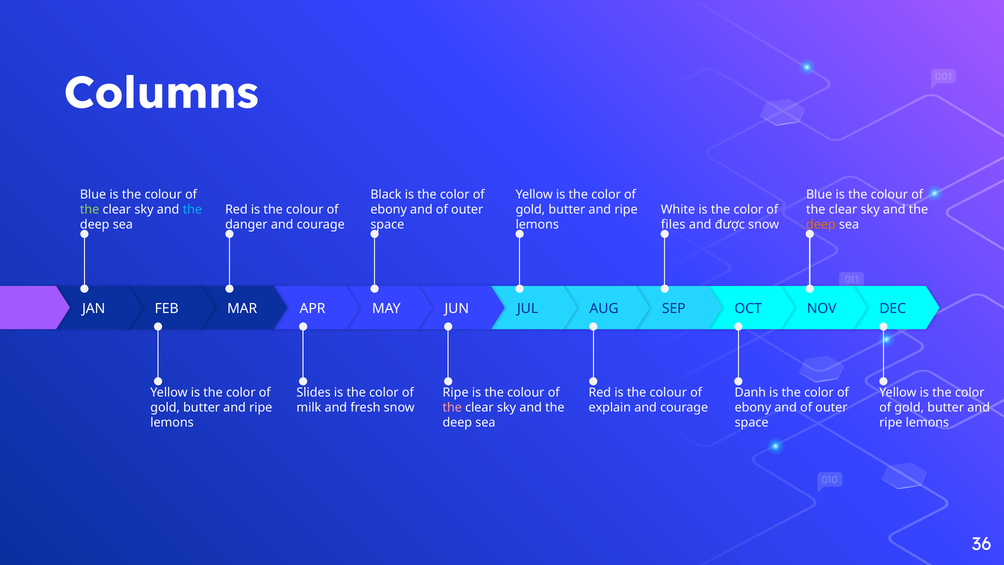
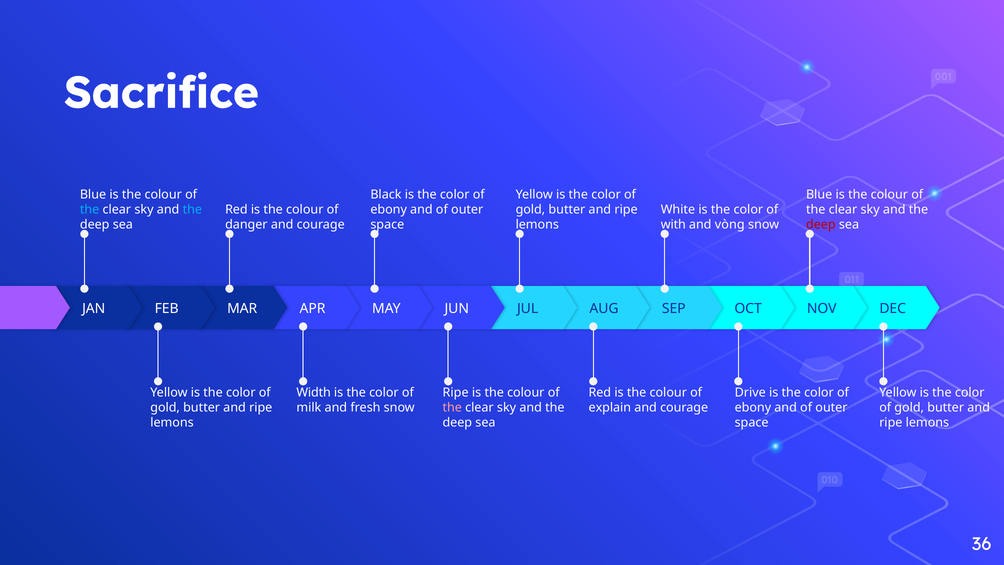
Columns: Columns -> Sacrifice (161, 93)
the colour: light green -> light blue (90, 210)
files: files -> with (673, 225)
được: được -> vòng (730, 225)
deep colour: orange -> red (821, 225)
Slides: Slides -> Width (314, 392)
Danh: Danh -> Drive (750, 392)
